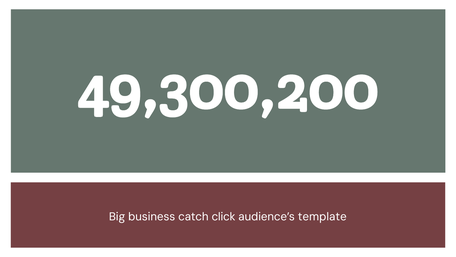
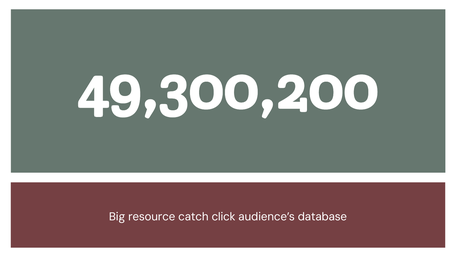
business: business -> resource (152, 216)
template: template -> database (322, 216)
